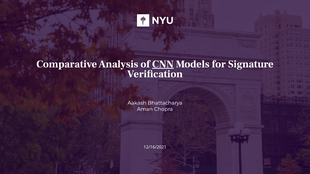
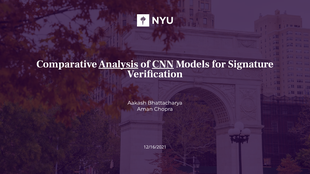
Analysis underline: none -> present (118, 64)
